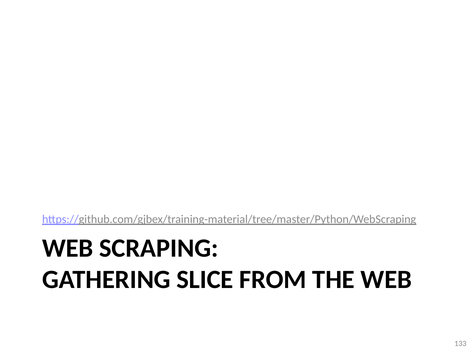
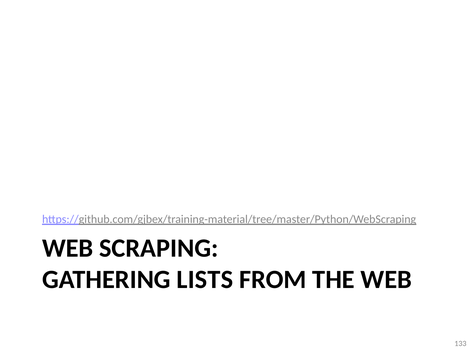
SLICE: SLICE -> LISTS (205, 279)
